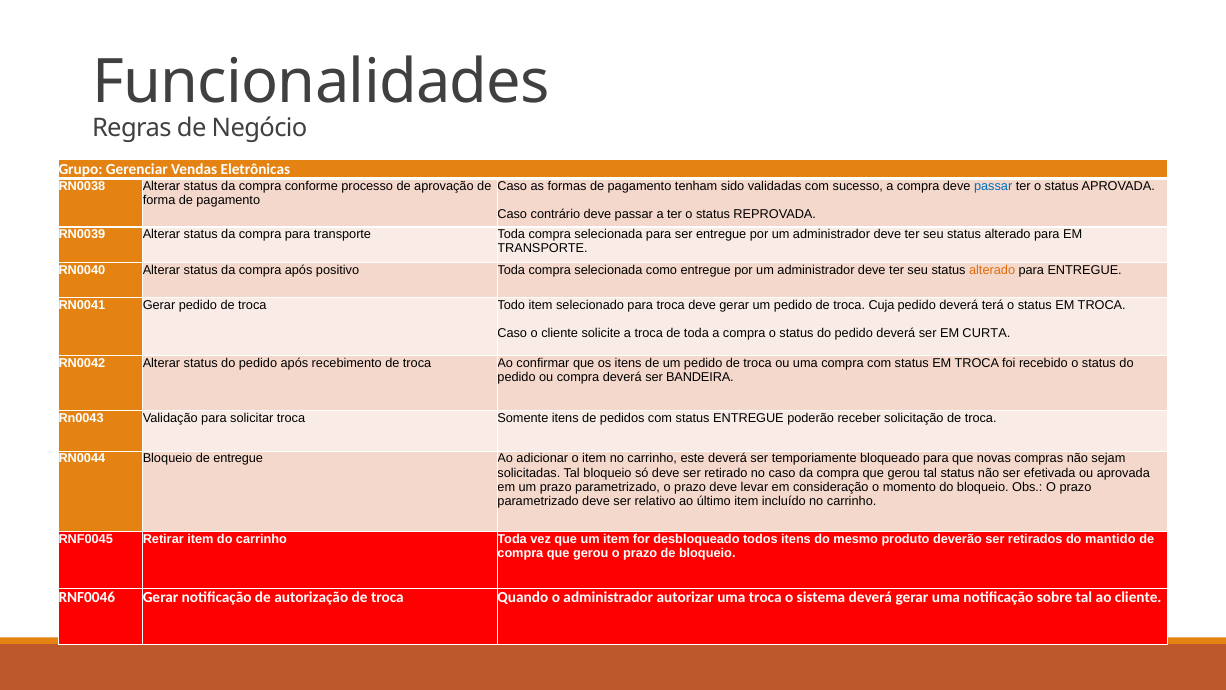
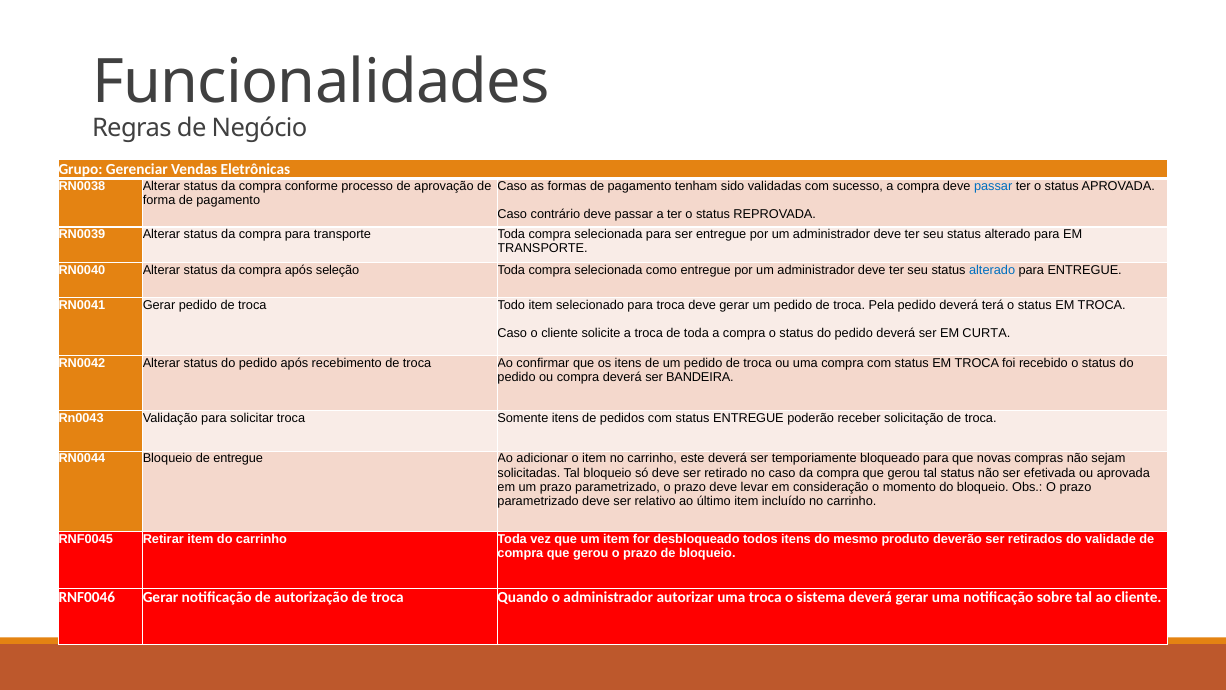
positivo: positivo -> seleção (338, 270)
alterado colour: orange -> blue (992, 270)
Cuja: Cuja -> Pela (881, 305)
mantido: mantido -> validade (1110, 539)
